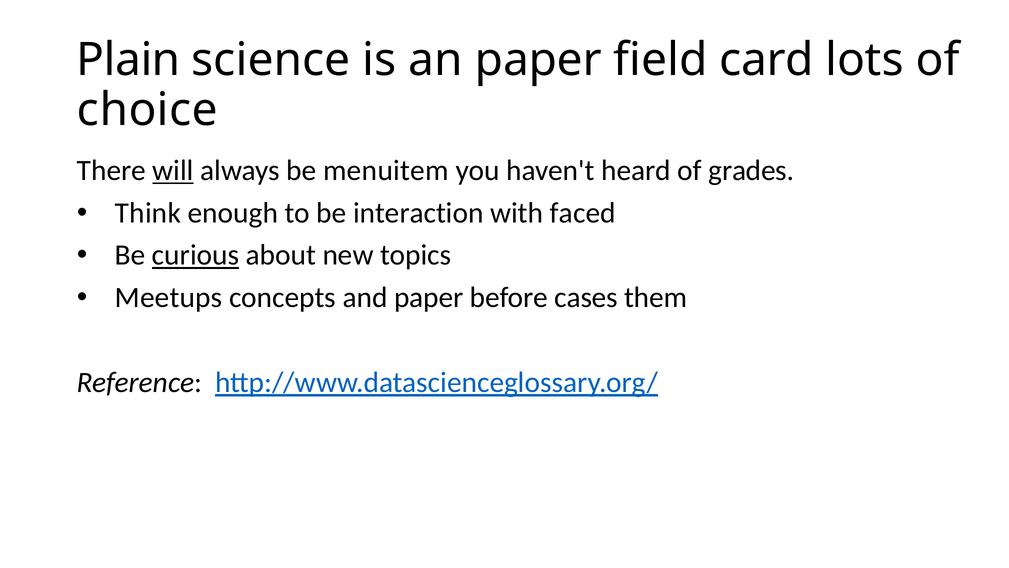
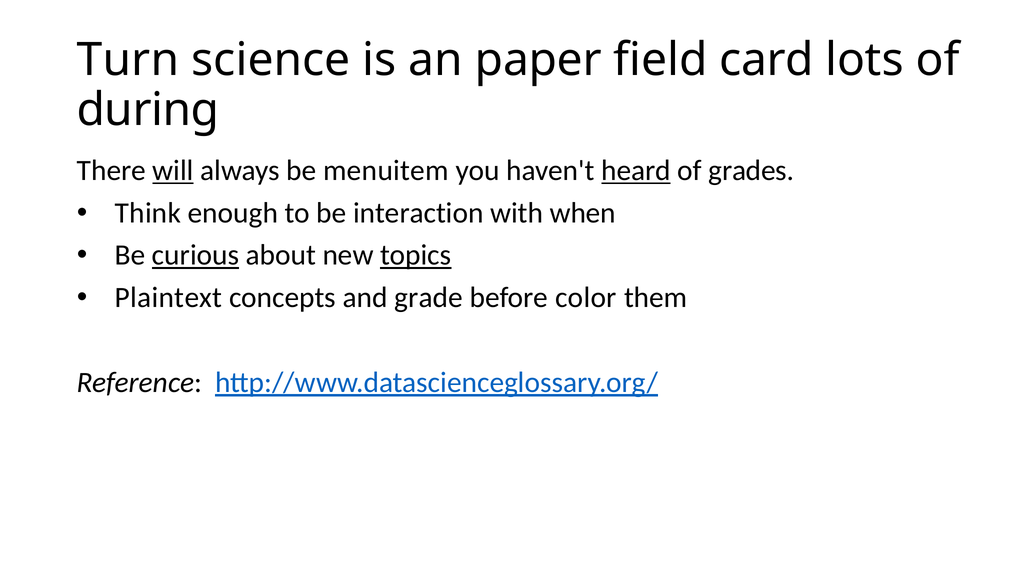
Plain: Plain -> Turn (128, 60)
choice: choice -> during (148, 110)
heard underline: none -> present (636, 171)
faced: faced -> when (583, 213)
topics underline: none -> present (416, 255)
Meetups: Meetups -> Plaintext (169, 297)
and paper: paper -> grade (429, 297)
cases: cases -> color (586, 297)
